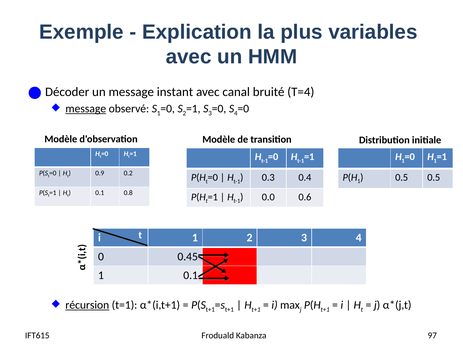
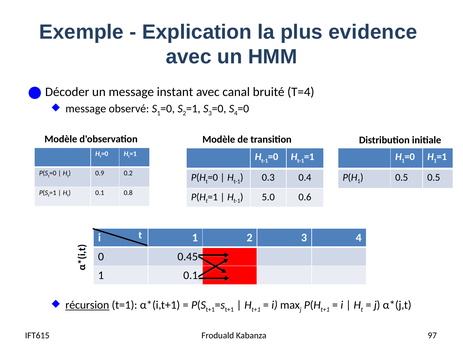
variables: variables -> evidence (373, 32)
message underline: present -> none (86, 109)
0.0: 0.0 -> 5.0 (268, 197)
